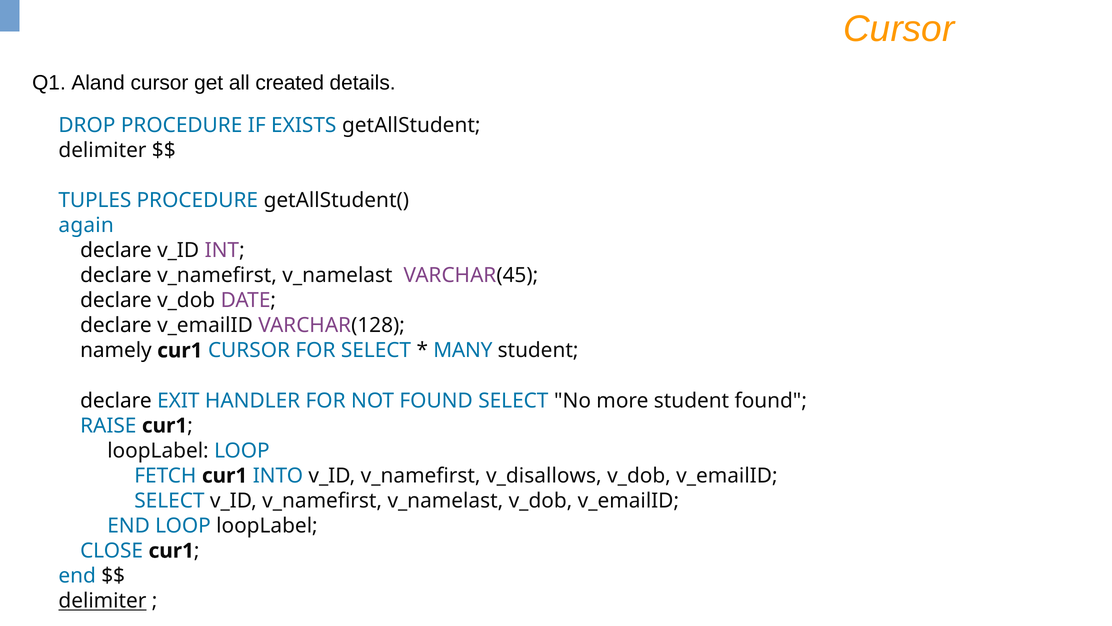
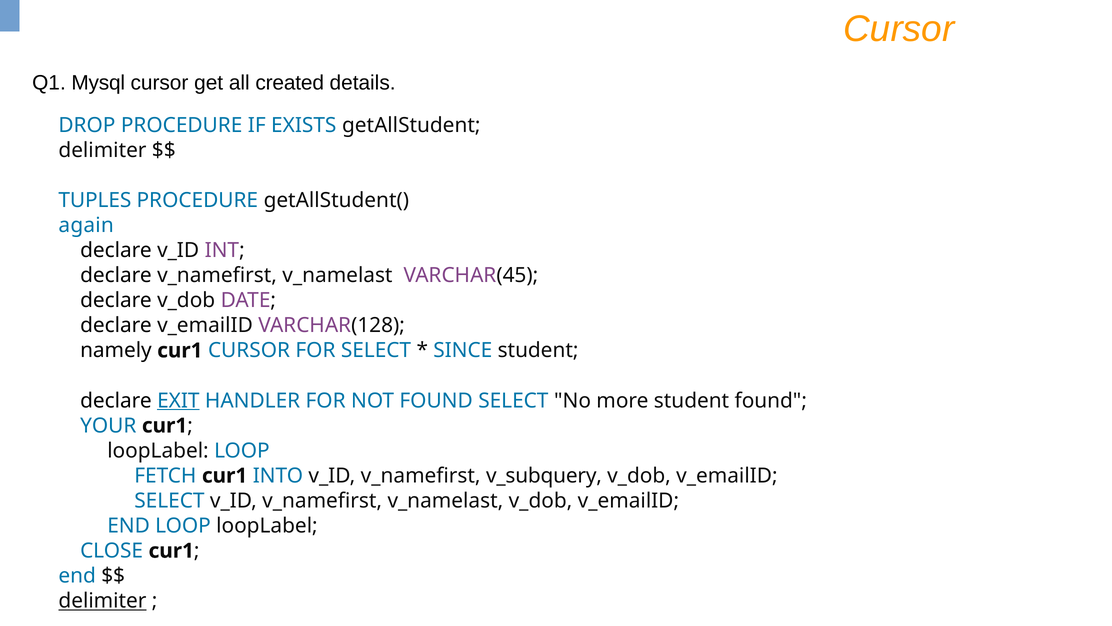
Aland: Aland -> Mysql (98, 83)
MANY: MANY -> SINCE (463, 350)
EXIT underline: none -> present (178, 400)
RAISE: RAISE -> YOUR (108, 425)
v_disallows: v_disallows -> v_subquery (544, 475)
